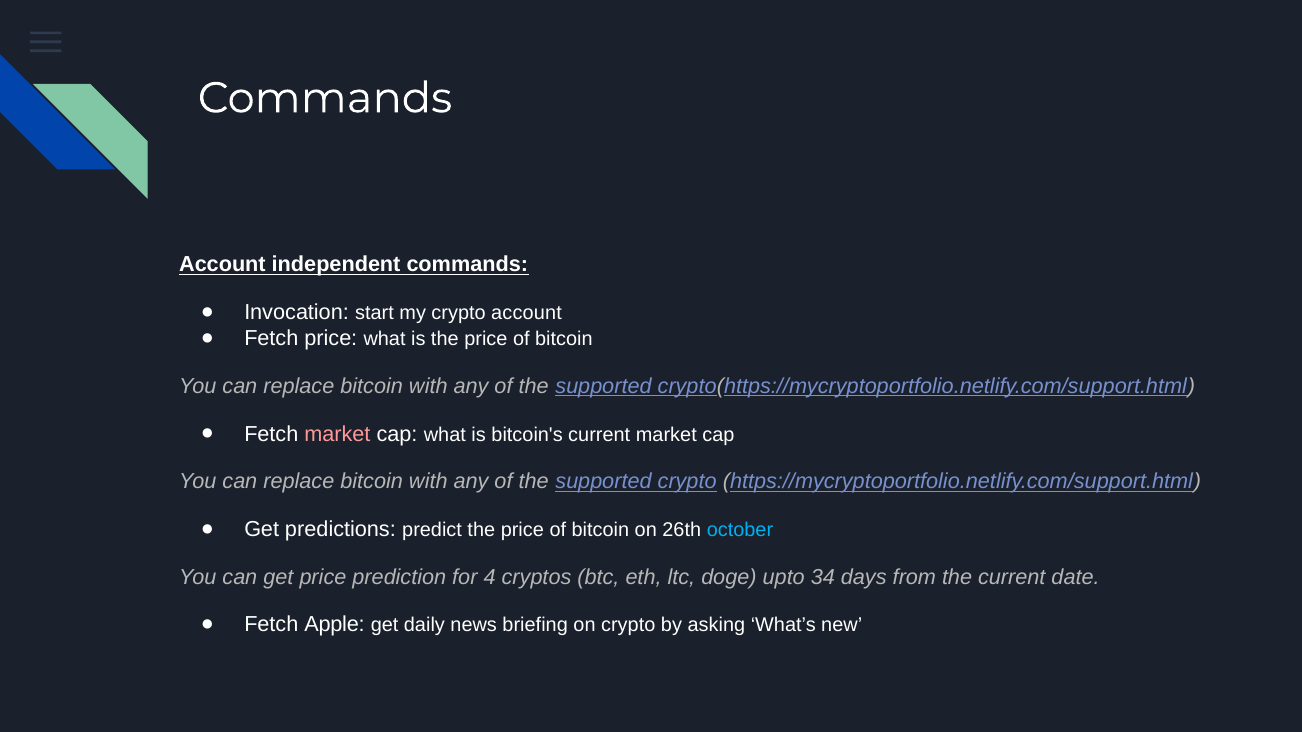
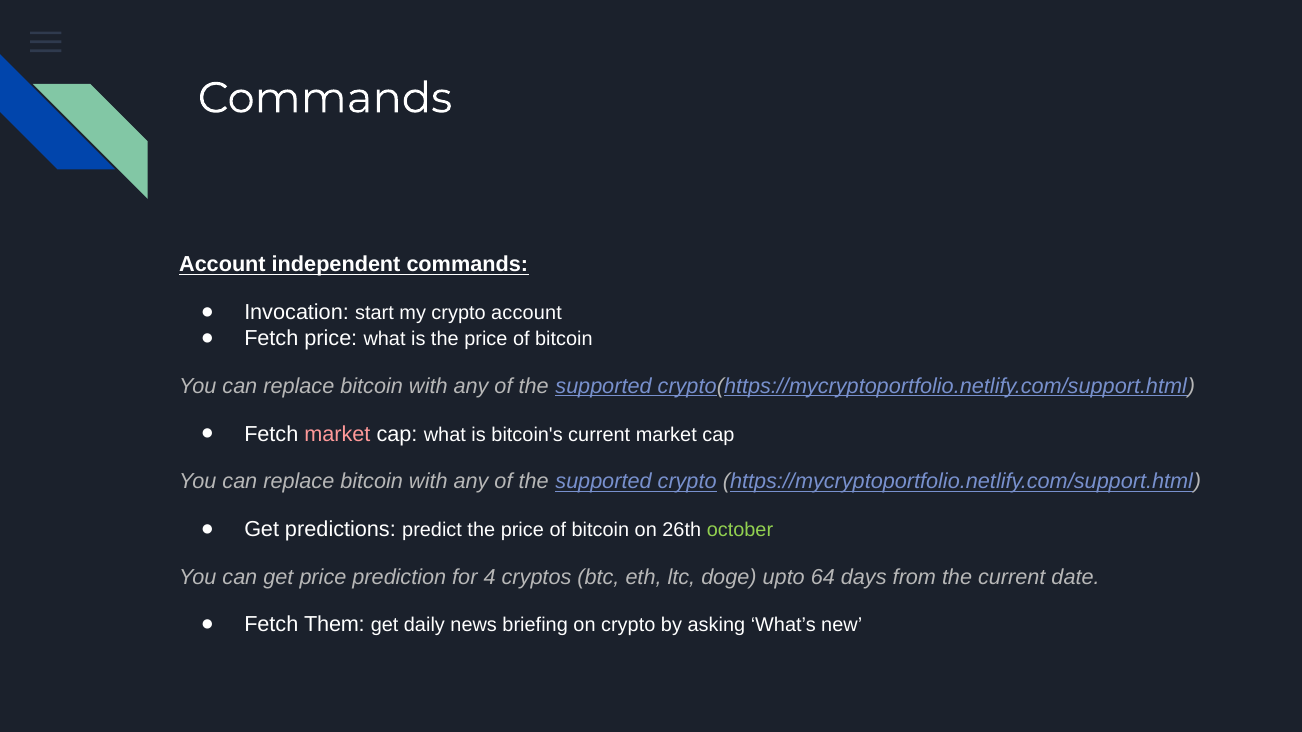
october colour: light blue -> light green (740, 530)
34: 34 -> 64 (823, 577)
Apple: Apple -> Them (334, 625)
